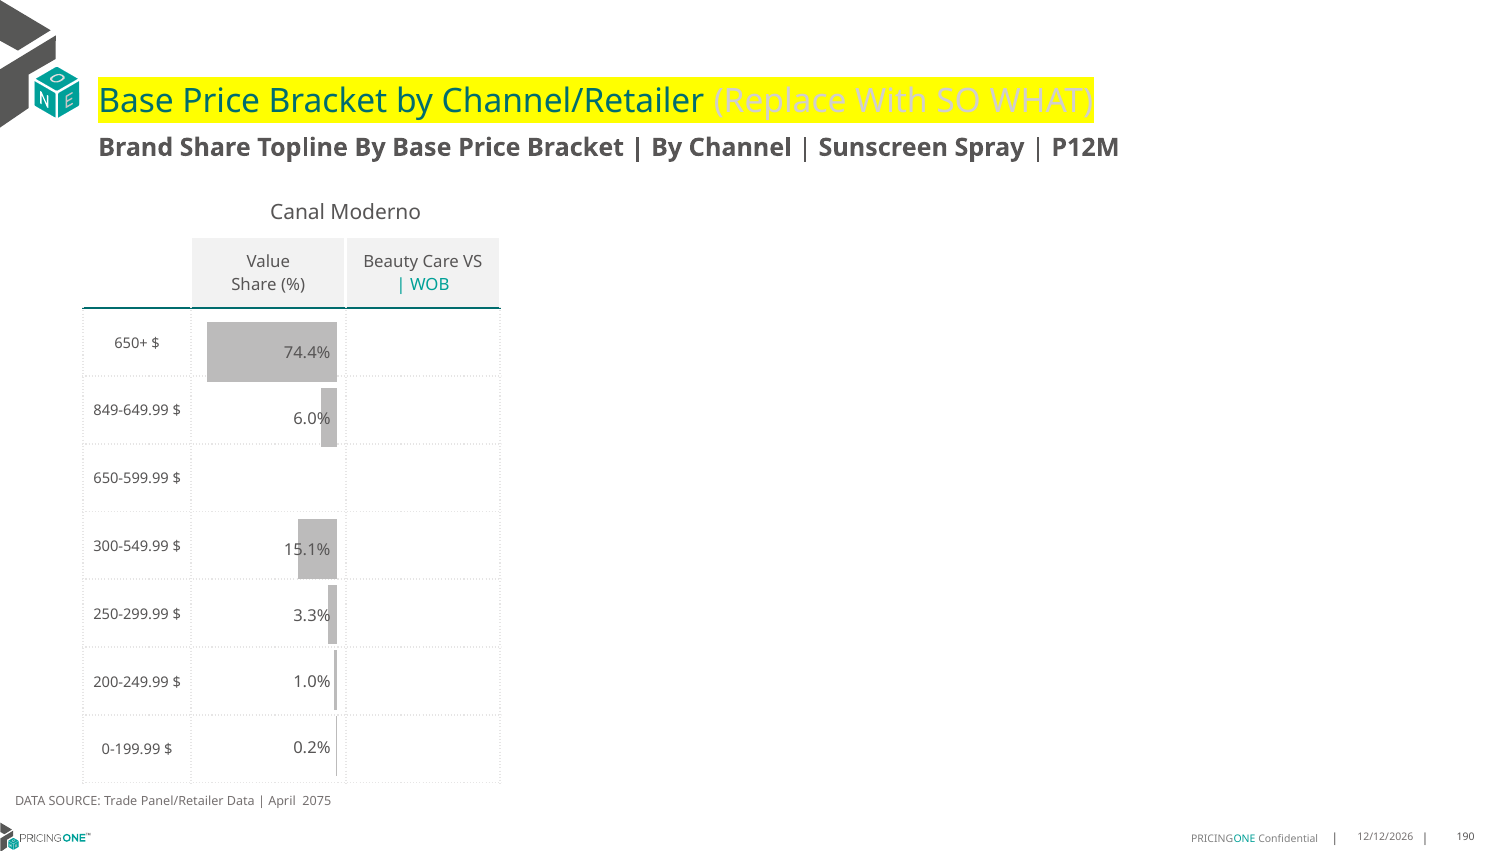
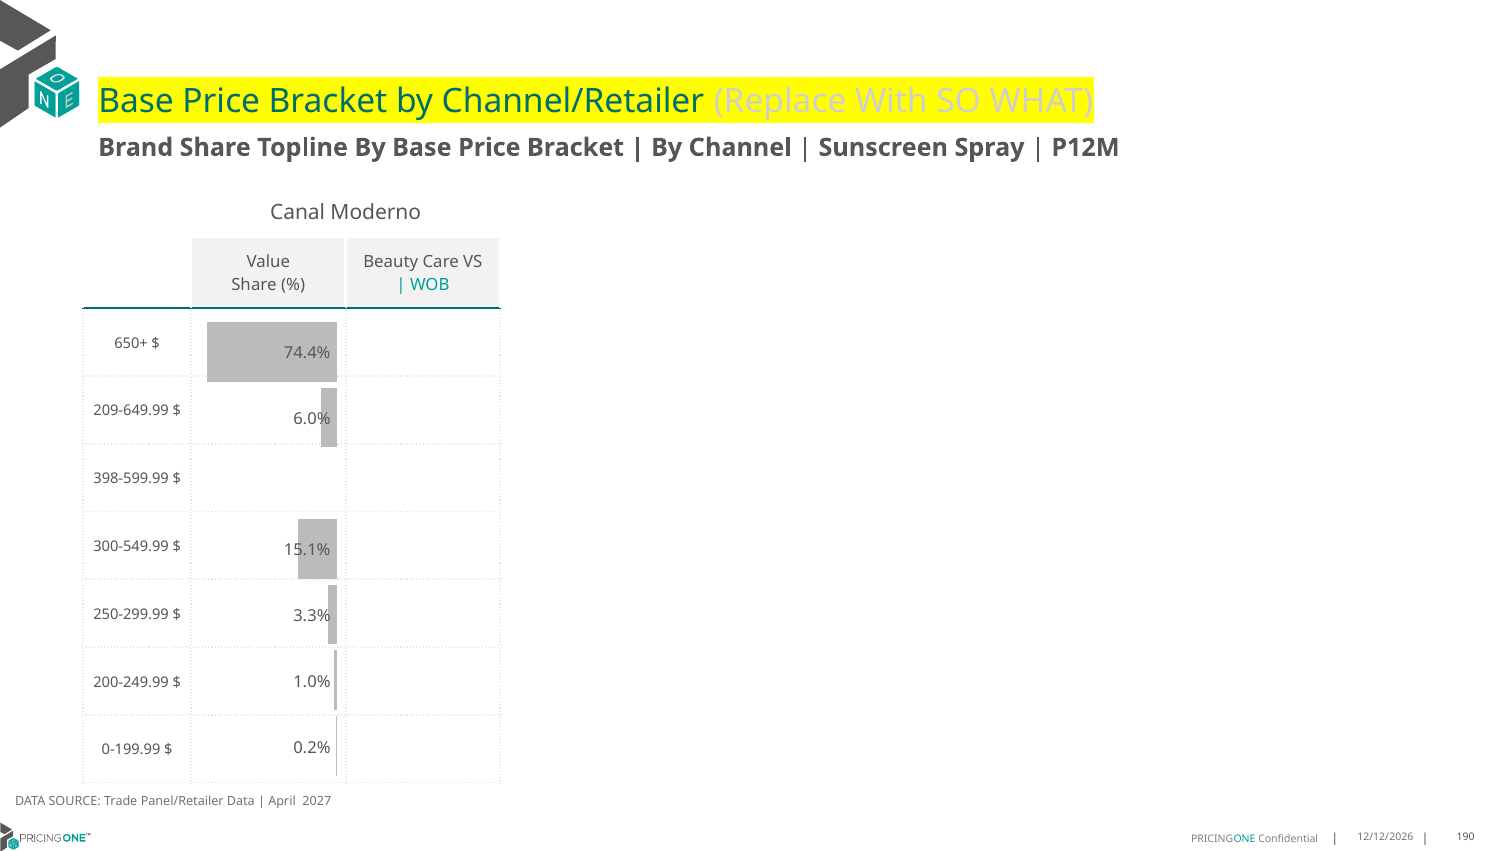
849-649.99: 849-649.99 -> 209-649.99 (131, 411)
650-599.99: 650-599.99 -> 398-599.99 (131, 479)
2075: 2075 -> 2027 (317, 801)
